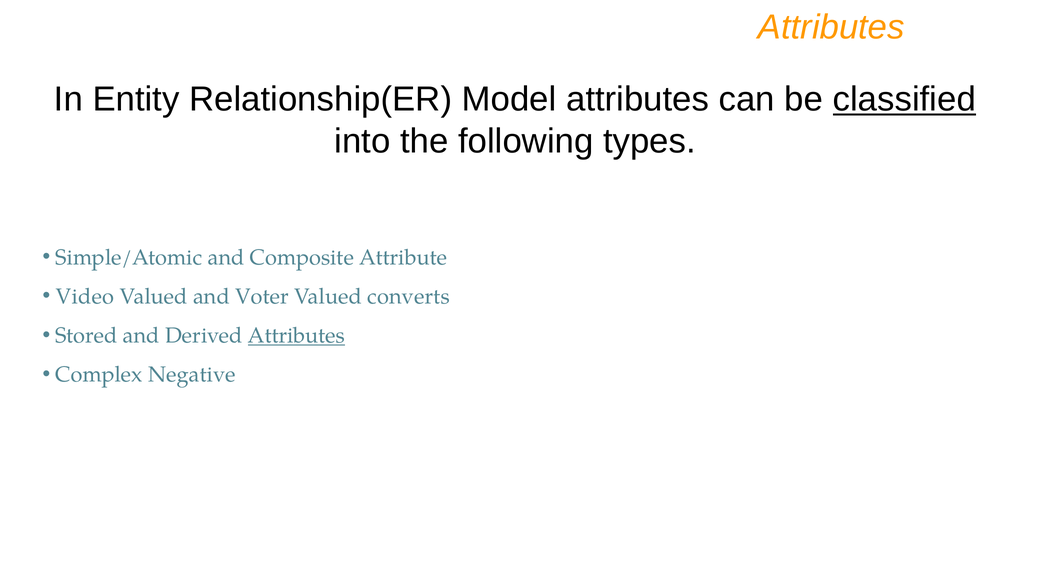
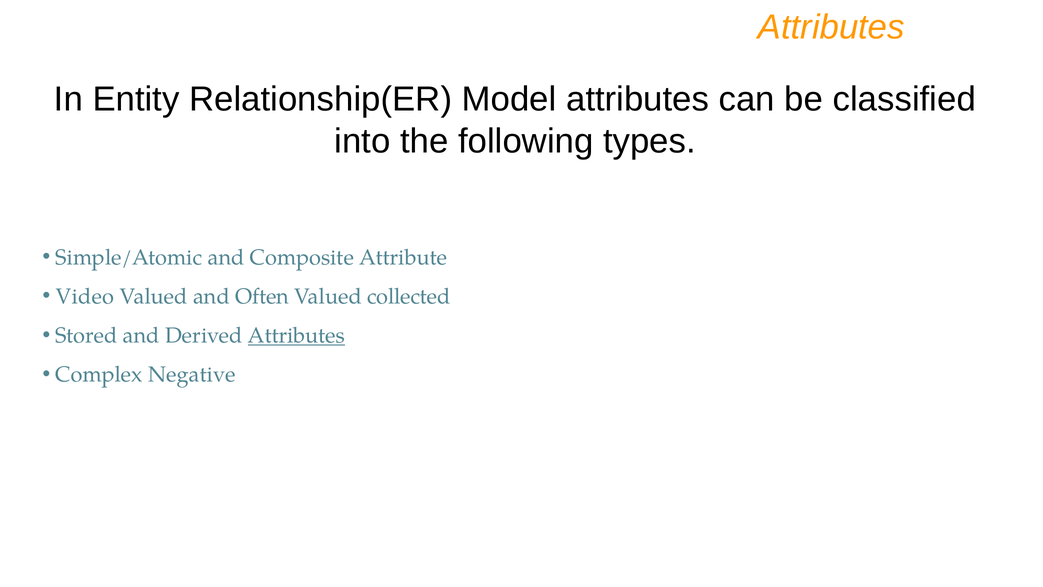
classified underline: present -> none (904, 99)
Voter: Voter -> Often (262, 296)
converts: converts -> collected (409, 296)
